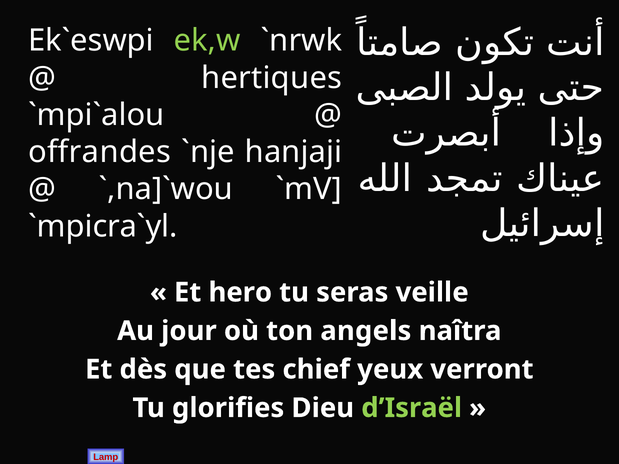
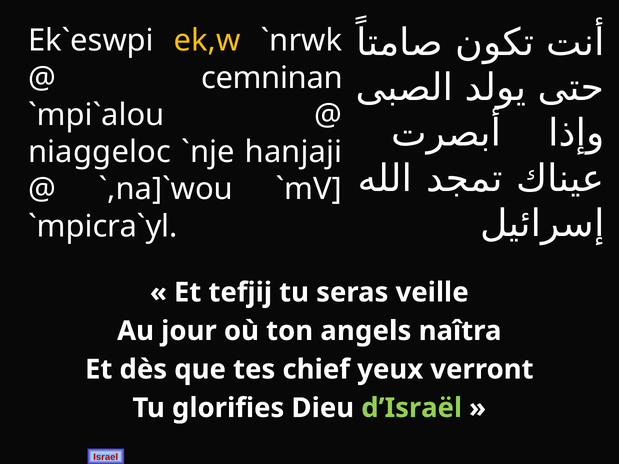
ek,w colour: light green -> yellow (207, 41)
hertiques: hertiques -> cemninan (272, 78)
offrandes: offrandes -> niaggeloc (100, 152)
hero: hero -> tefjij (240, 293)
Lamp: Lamp -> Israel (106, 457)
